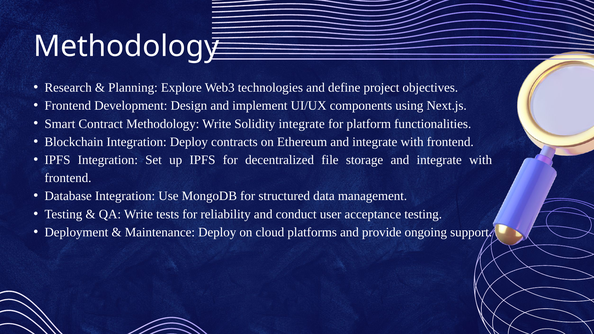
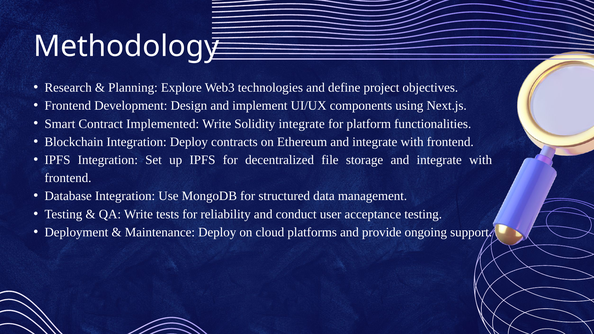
Contract Methodology: Methodology -> Implemented (163, 124)
